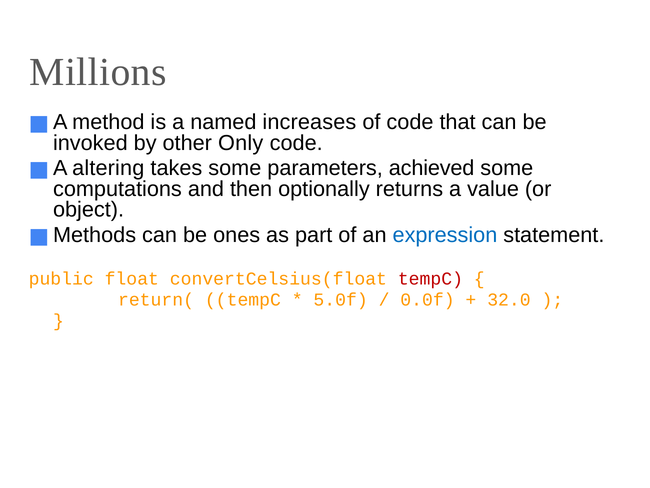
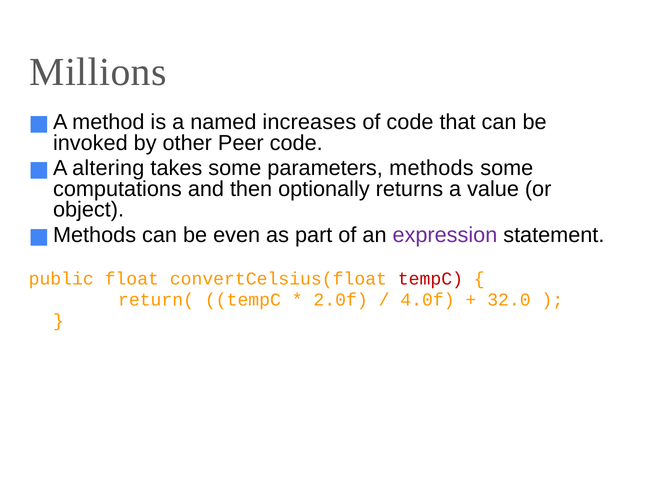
Only: Only -> Peer (241, 143)
achieved: achieved -> methods (431, 168)
ones: ones -> even (237, 235)
expression colour: blue -> purple (445, 235)
5.0f: 5.0f -> 2.0f (341, 299)
0.0f: 0.0f -> 4.0f (427, 299)
